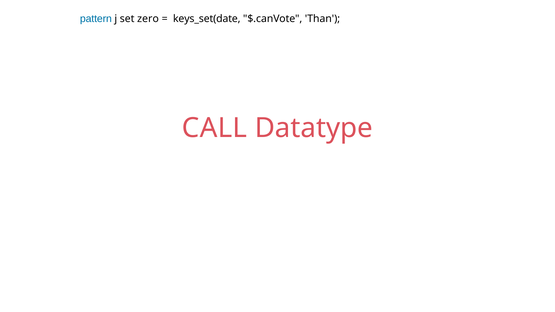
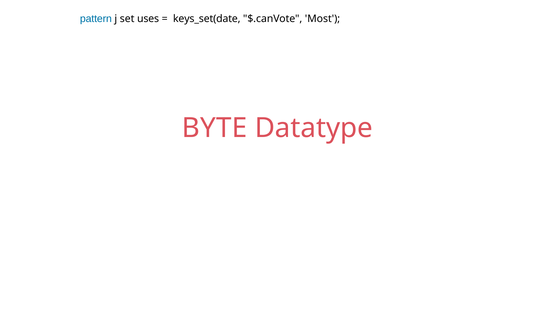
zero: zero -> uses (148, 19)
Than: Than -> Most (322, 19)
CALL: CALL -> BYTE (215, 128)
